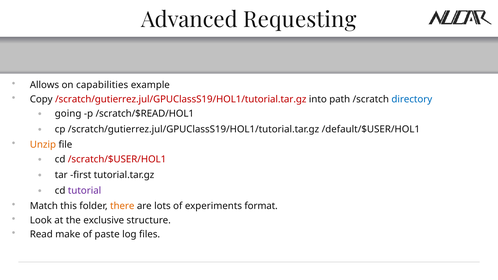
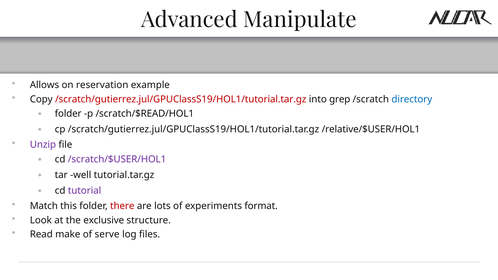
Requesting: Requesting -> Manipulate (300, 20)
capabilities: capabilities -> reservation (102, 85)
path: path -> grep (340, 99)
going: going -> folder (68, 114)
/default/$USER/HOL1: /default/$USER/HOL1 -> /relative/$USER/HOL1 (371, 130)
Unzip colour: orange -> purple (43, 145)
/scratch/$USER/HOL1 colour: red -> purple (117, 159)
first: first -> well (81, 175)
there colour: orange -> red (122, 206)
paste: paste -> serve (107, 235)
